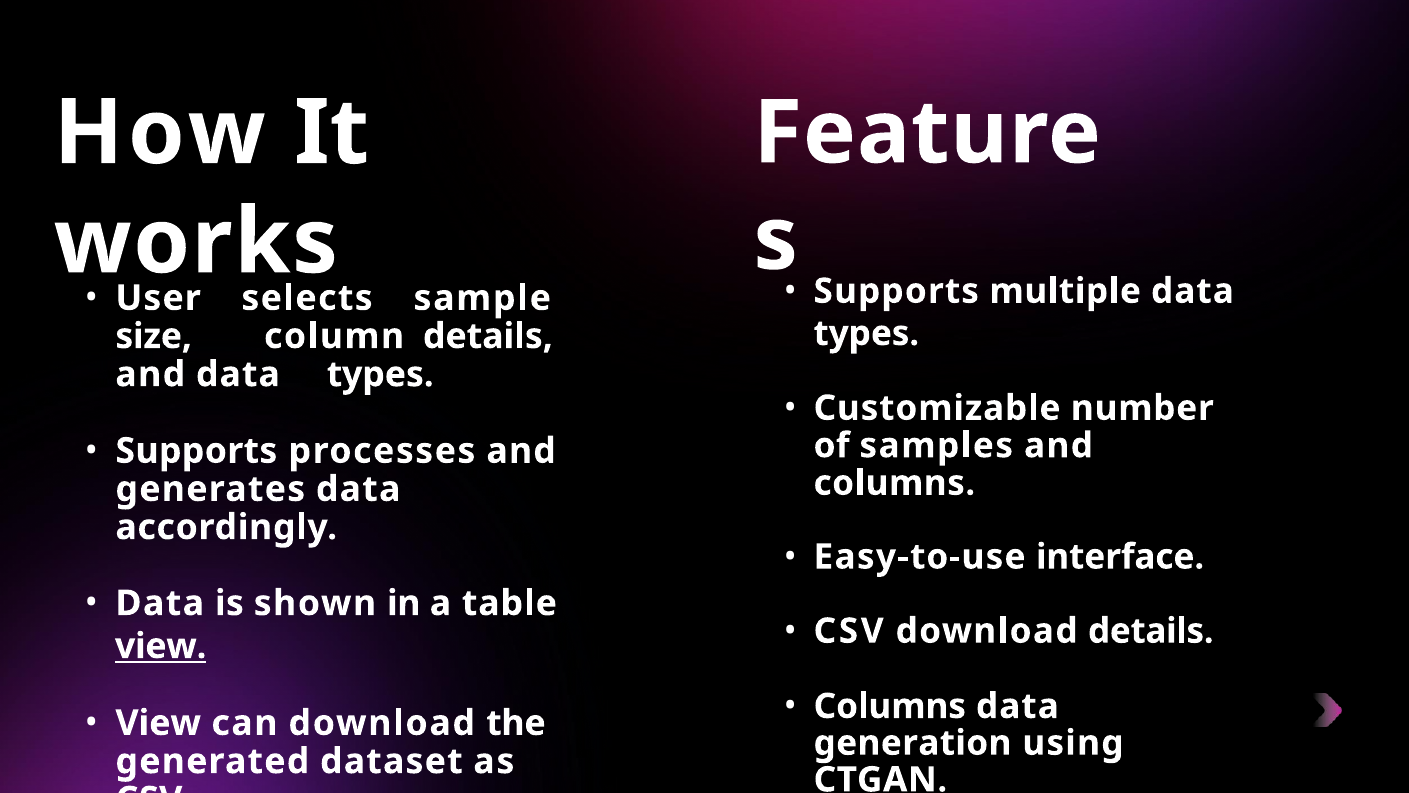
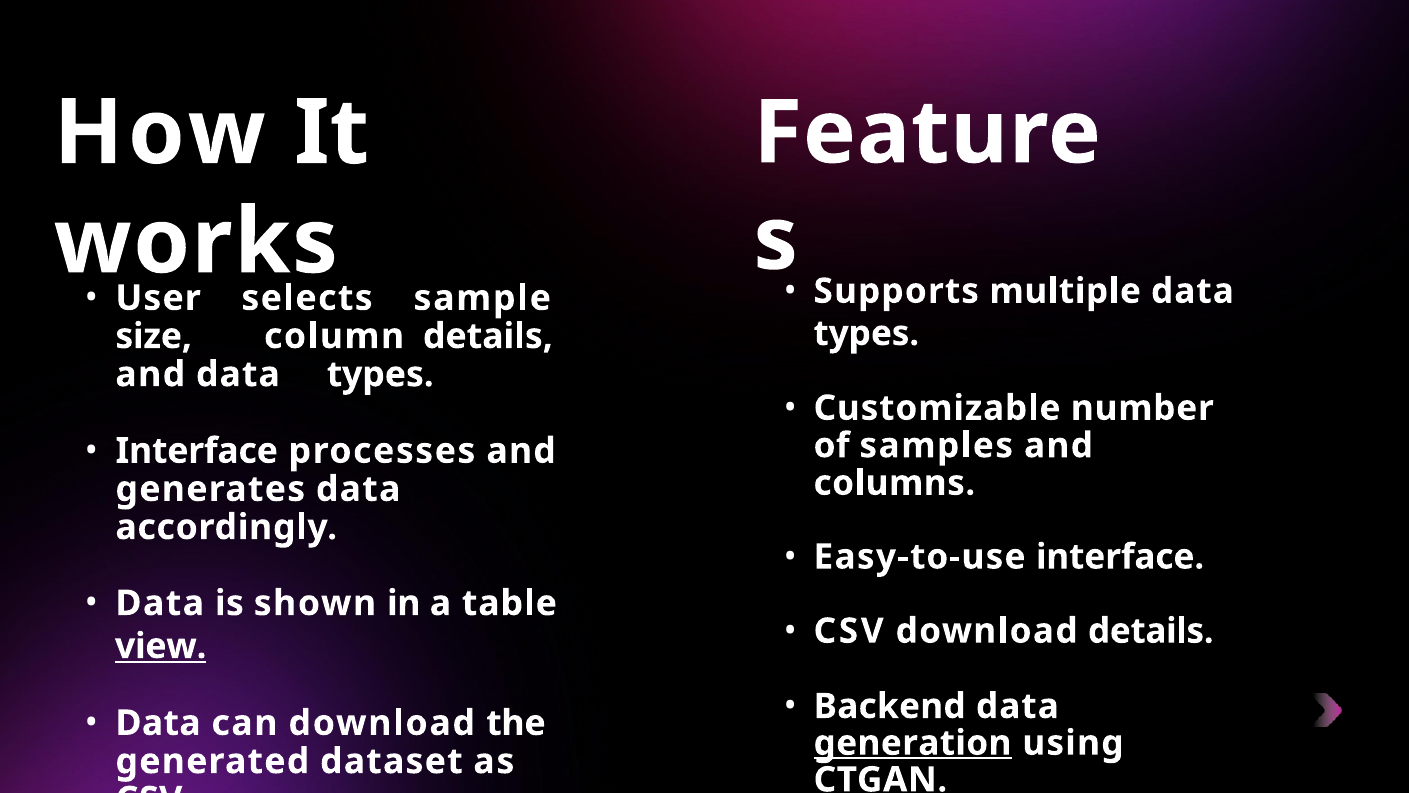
Supports: Supports -> Interface (197, 451)
Columns: Columns -> Backend (890, 706)
View: View -> Data (158, 723)
generation underline: none -> present (913, 743)
